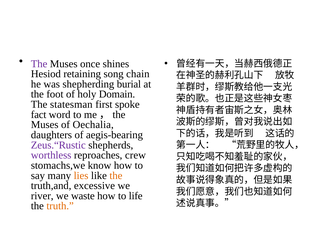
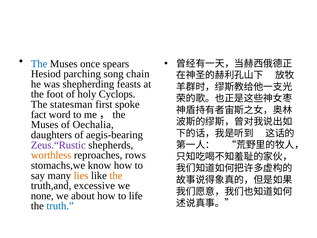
The colour: purple -> blue (39, 64)
shines: shines -> spears (116, 64)
retaining: retaining -> parching (82, 74)
burial: burial -> feasts (129, 84)
Domain: Domain -> Cyclops (117, 94)
worthless colour: purple -> orange (51, 155)
crew: crew -> rows (135, 155)
river: river -> none (42, 196)
waste: waste -> about (83, 196)
truth colour: orange -> blue (60, 206)
